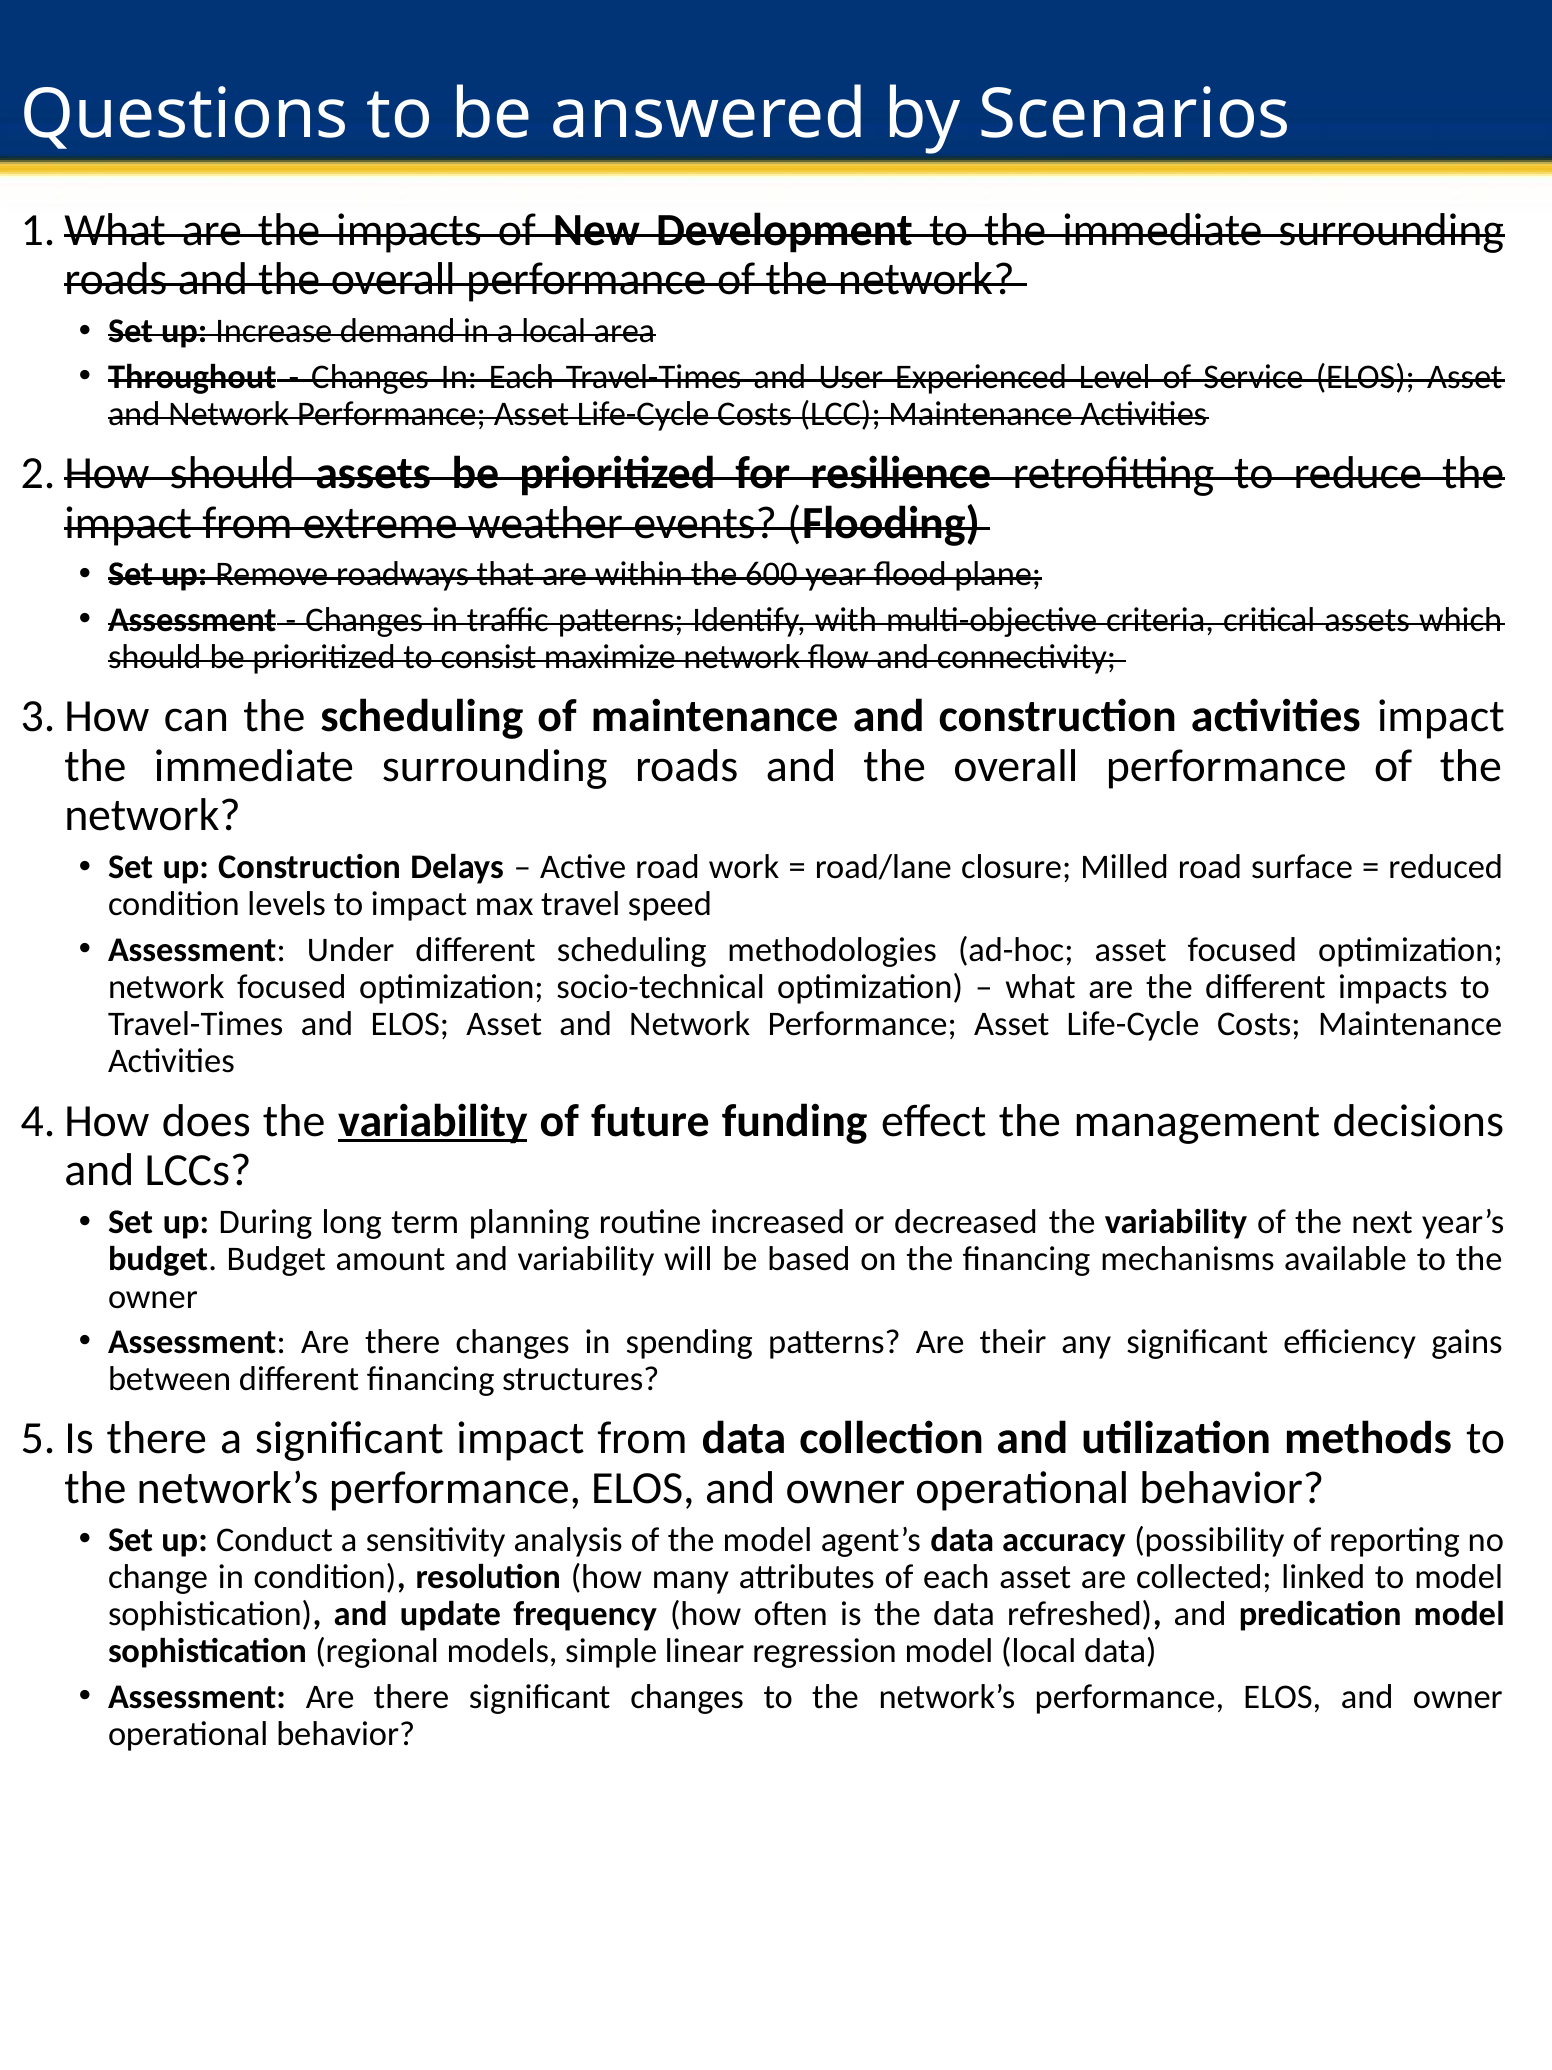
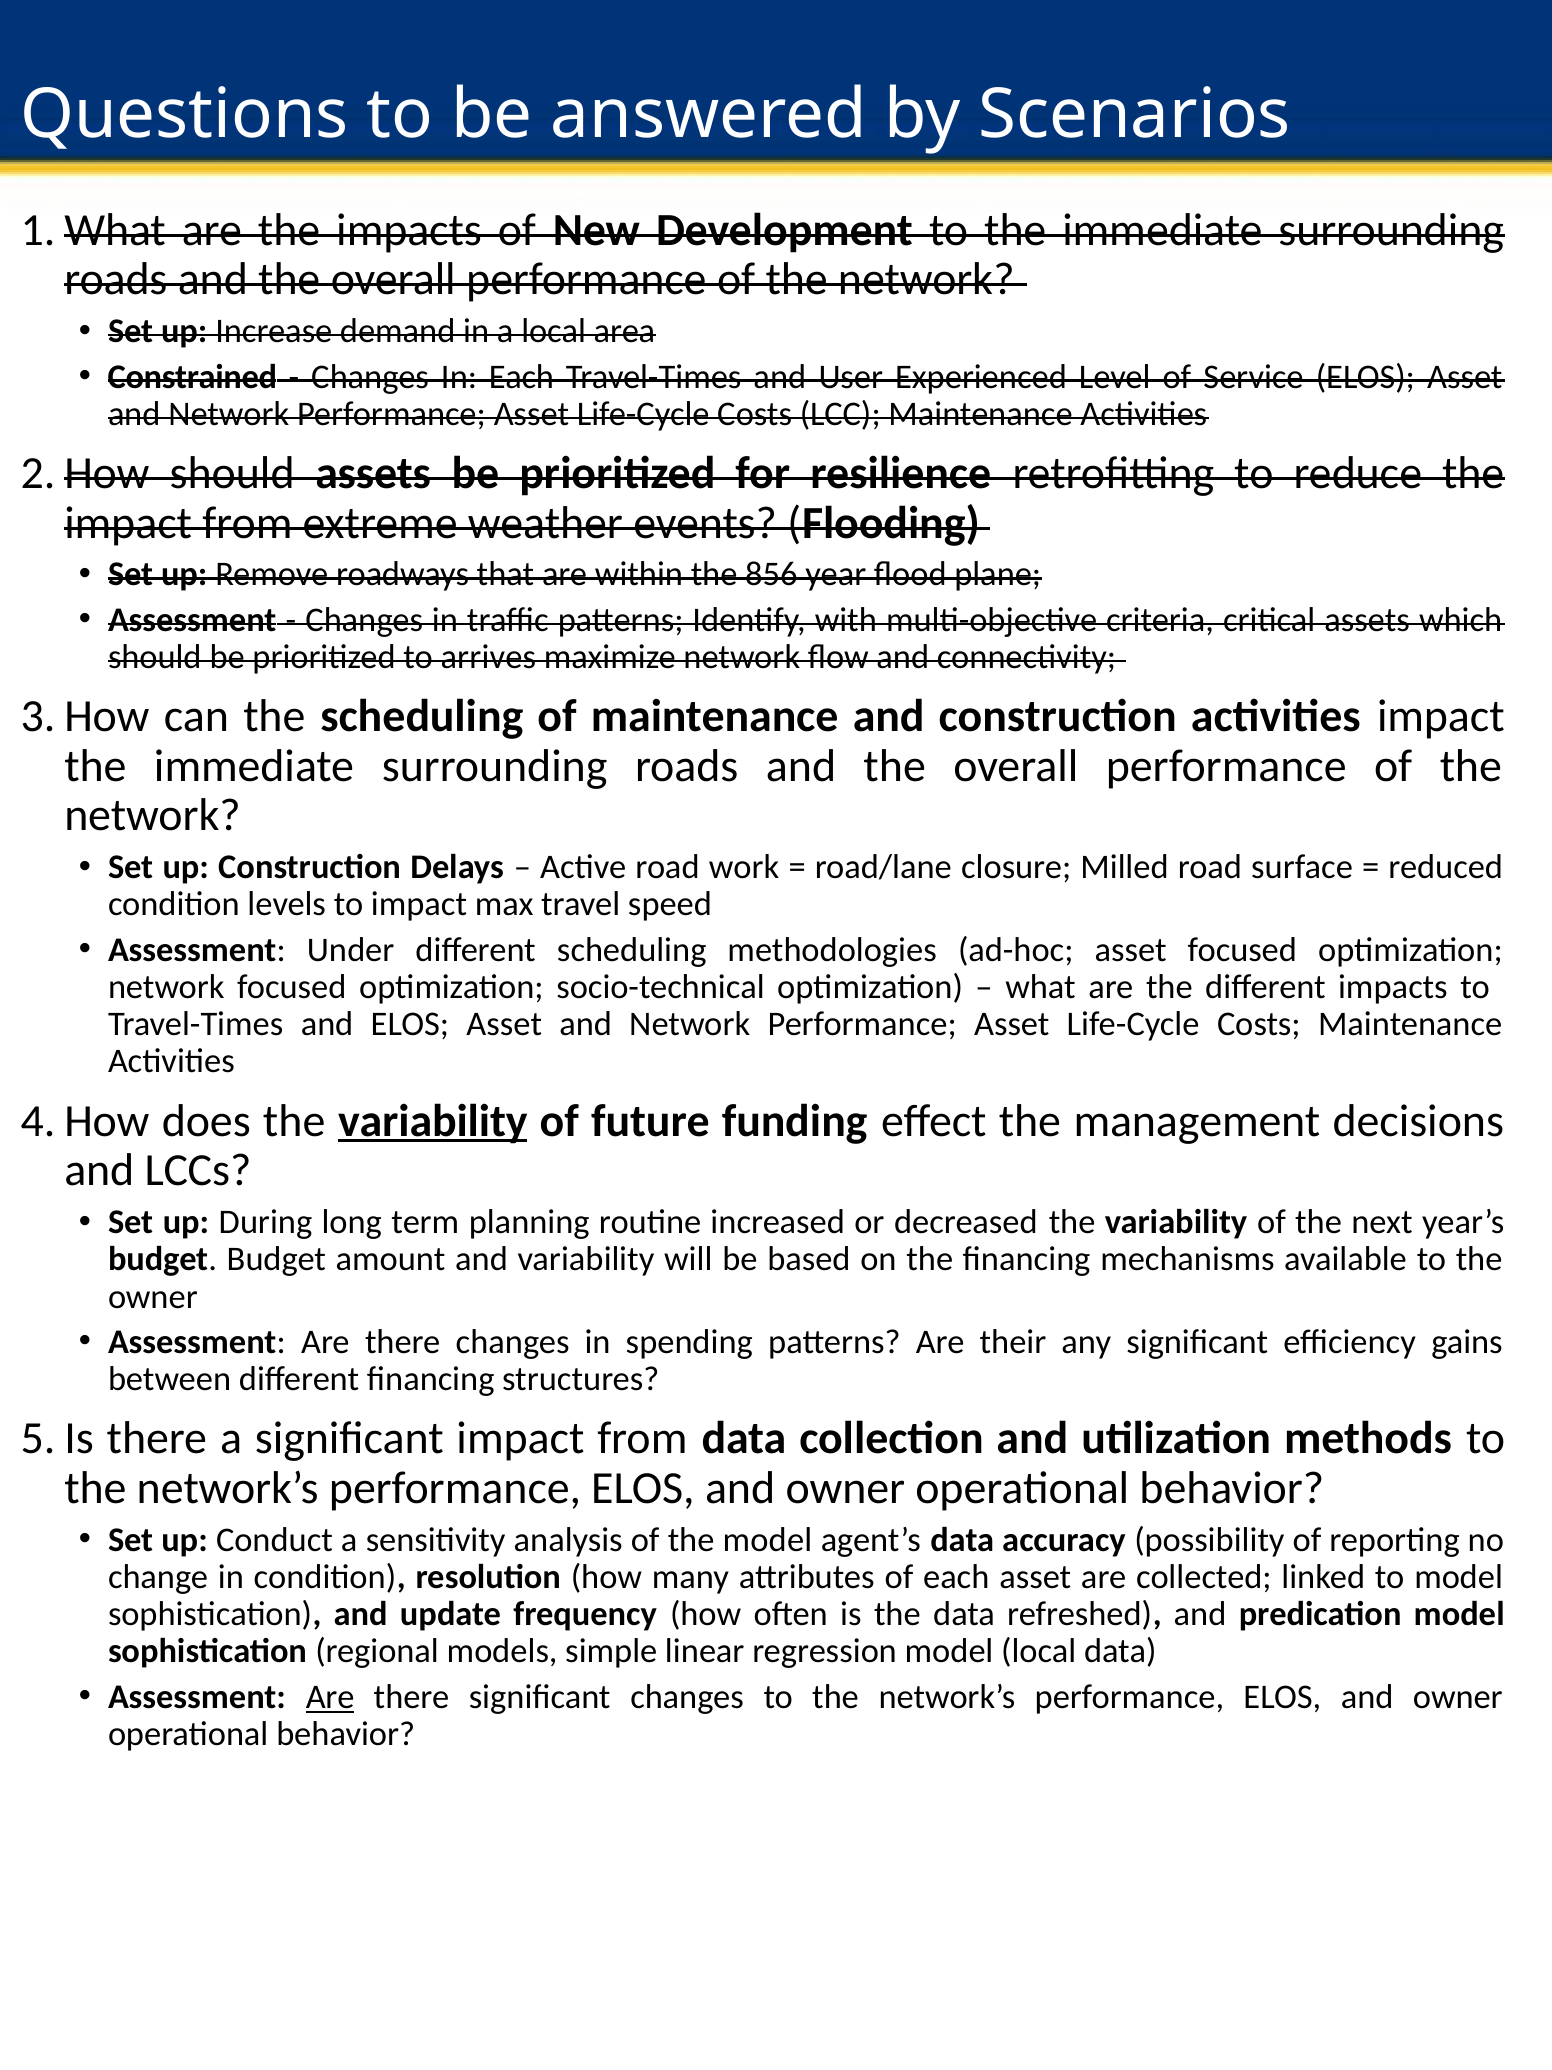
Throughout: Throughout -> Constrained (192, 377)
600: 600 -> 856 (771, 574)
consist: consist -> arrives (488, 657)
Are underline: none -> present (330, 1696)
